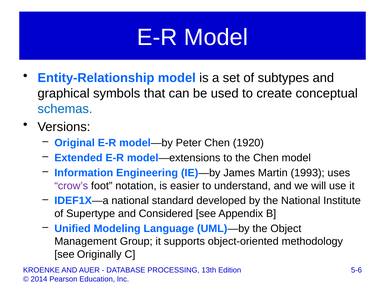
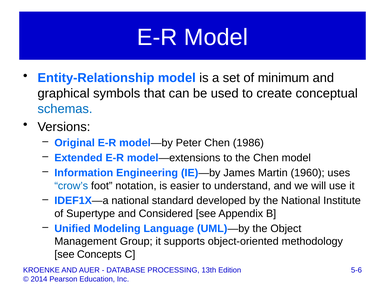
subtypes: subtypes -> minimum (283, 78)
1920: 1920 -> 1986 (248, 143)
1993: 1993 -> 1960 (308, 173)
crow’s colour: purple -> blue (71, 186)
Originally: Originally -> Concepts (99, 254)
